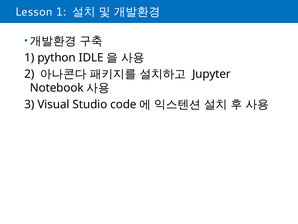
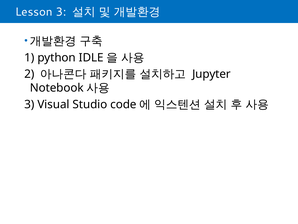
Lesson 1: 1 -> 3 (61, 12)
